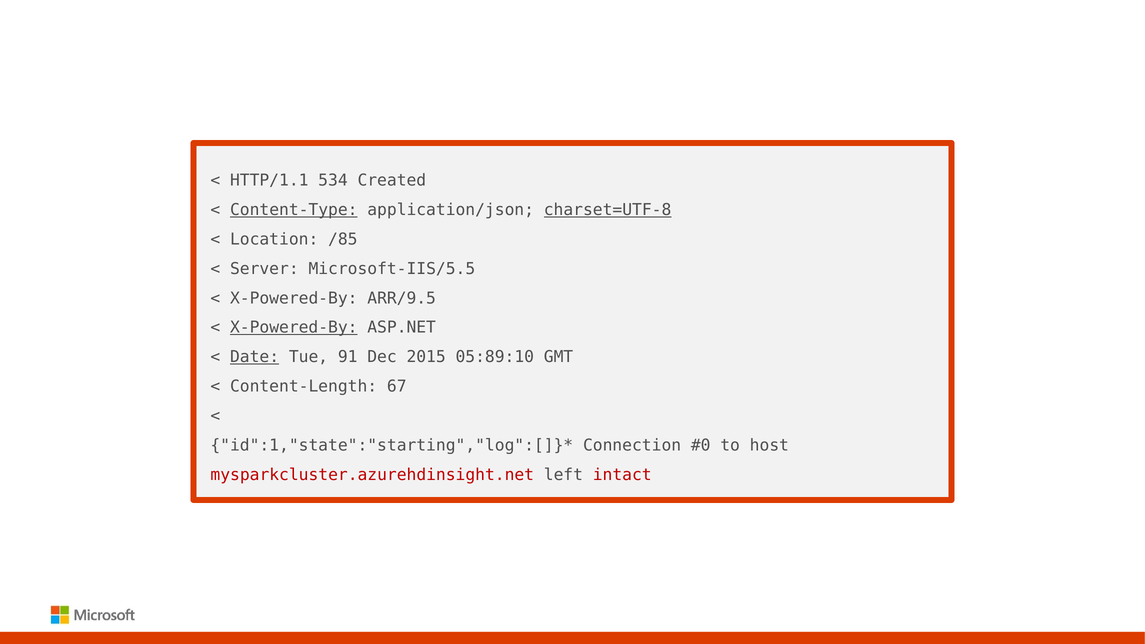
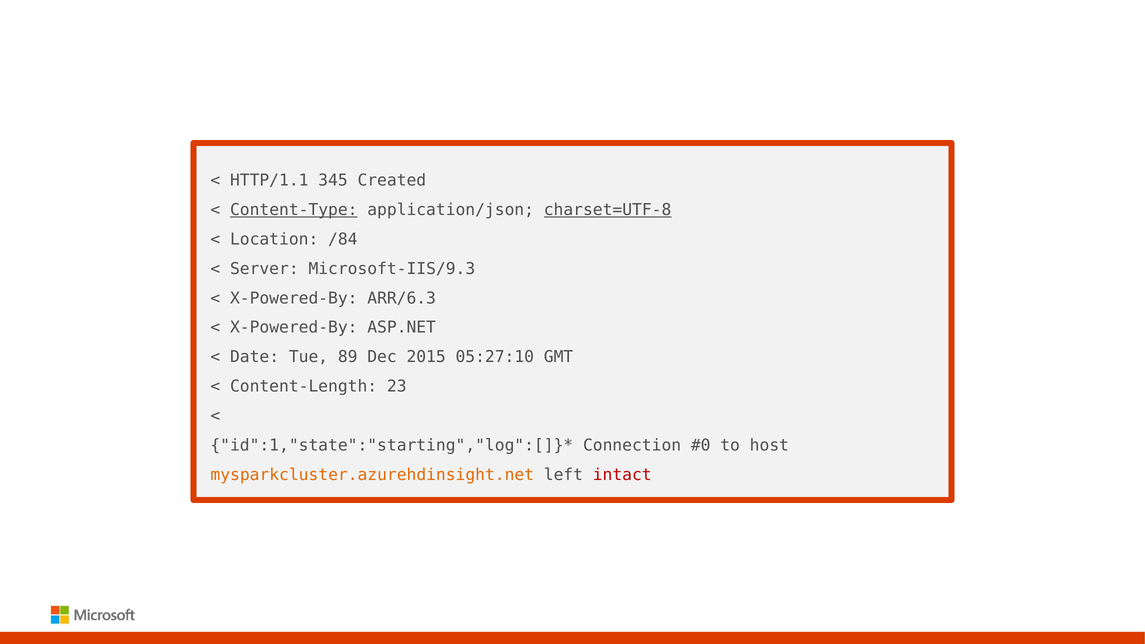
534: 534 -> 345 (333, 181)
/85: /85 -> /84 (343, 239)
Microsoft-IIS/5.5: Microsoft-IIS/5.5 -> Microsoft-IIS/9.3 (392, 269)
ARR/9.5: ARR/9.5 -> ARR/6.3 (402, 298)
X-Powered-By underline: present -> none (294, 328)
Date underline: present -> none (255, 357)
91: 91 -> 89 (348, 357)
05:89:10: 05:89:10 -> 05:27:10 (495, 357)
67: 67 -> 23 (397, 386)
mysparkcluster.azurehdinsight.net colour: red -> orange (372, 475)
